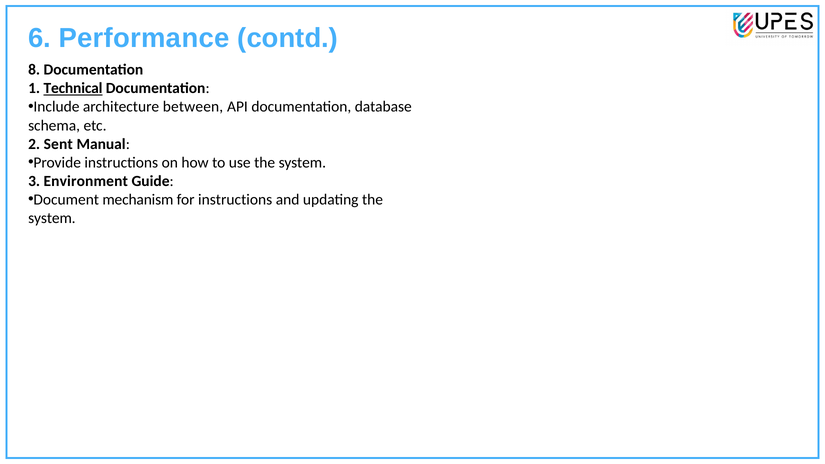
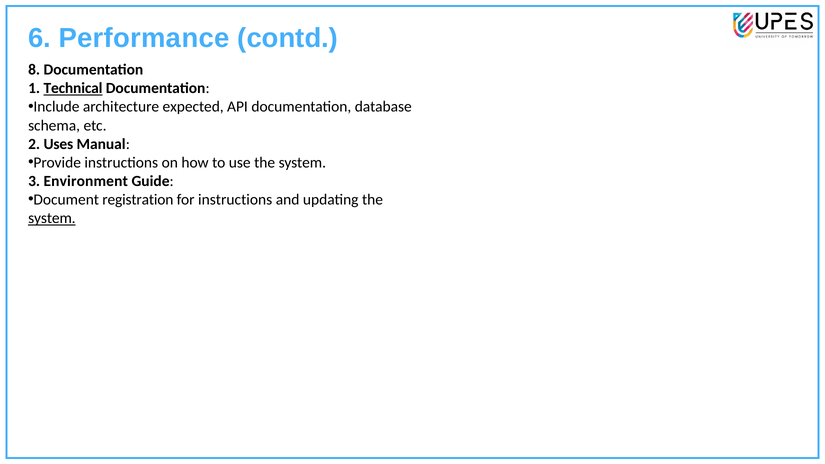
between: between -> expected (193, 107)
Sent: Sent -> Uses (58, 144)
mechanism: mechanism -> registration (138, 200)
system underline: none -> present (52, 218)
